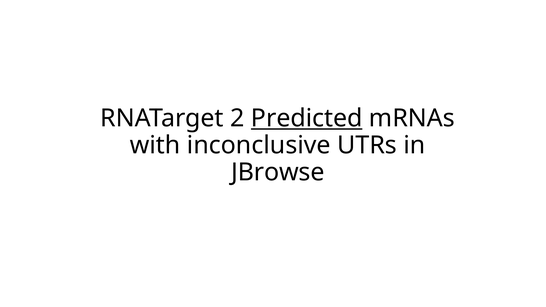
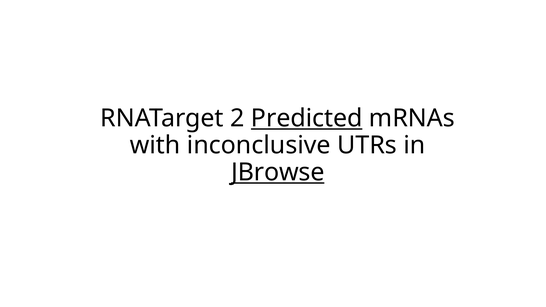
JBrowse underline: none -> present (278, 172)
